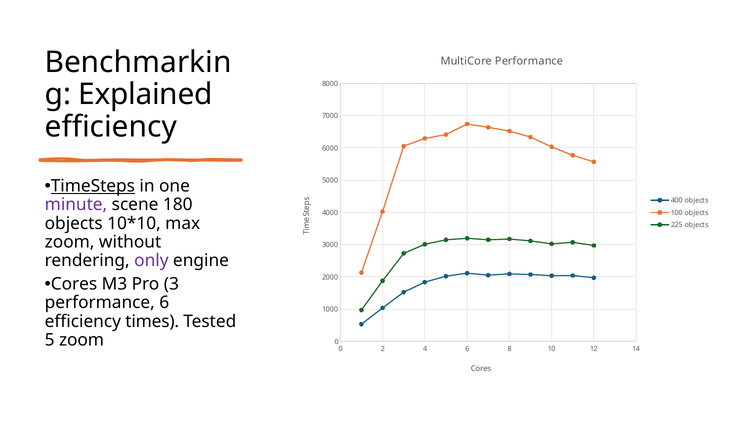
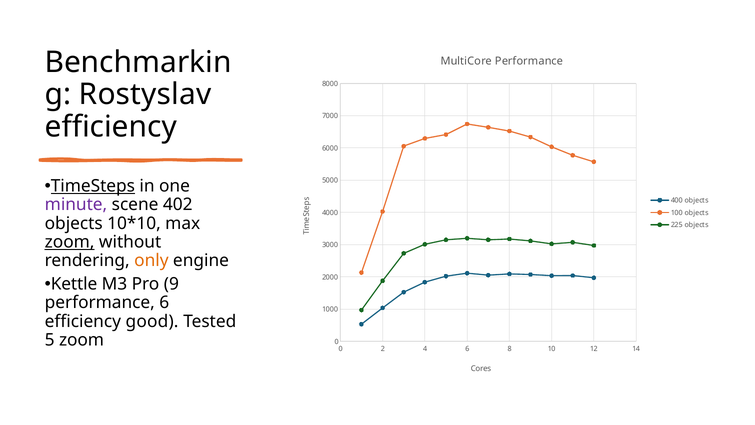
Explained: Explained -> Rostyslav (145, 95)
180: 180 -> 402 (178, 205)
zoom underline: none -> present (70, 242)
only colour: purple -> orange (151, 261)
Cores: Cores -> Kettle (74, 284)
3: 3 -> 9 (171, 284)
times: times -> good (152, 321)
